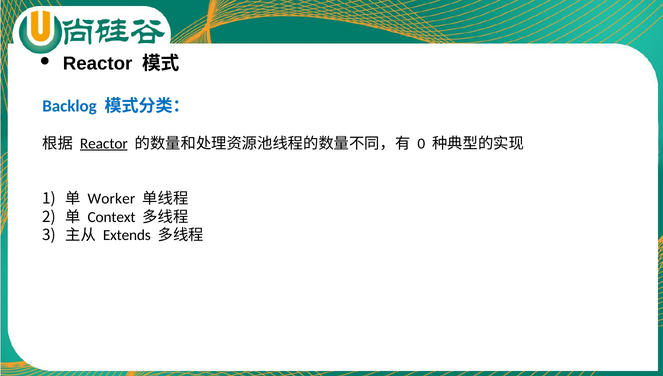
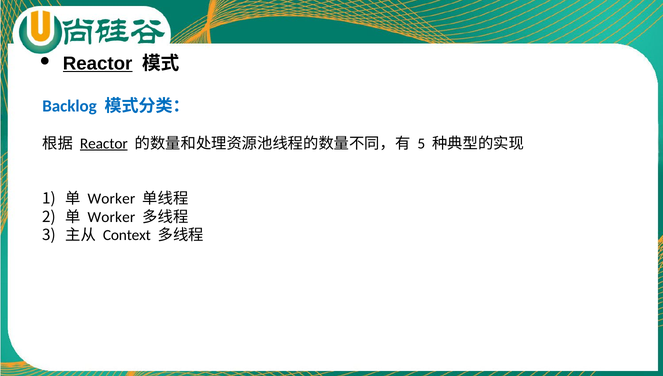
Reactor underline: none -> present (98, 64)
0: 0 -> 5 (421, 144)
Context: Context -> Worker (111, 217)
Extends: Extends -> Context (127, 236)
